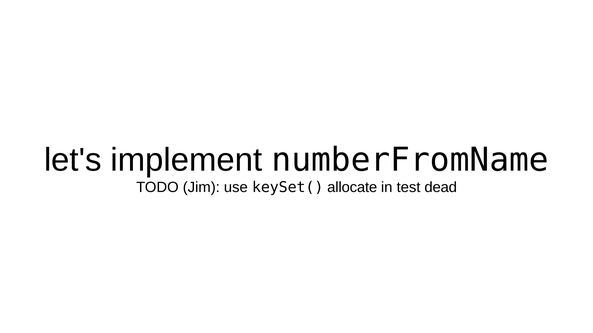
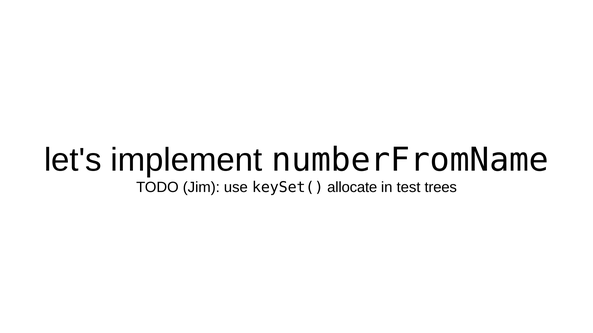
dead: dead -> trees (441, 188)
